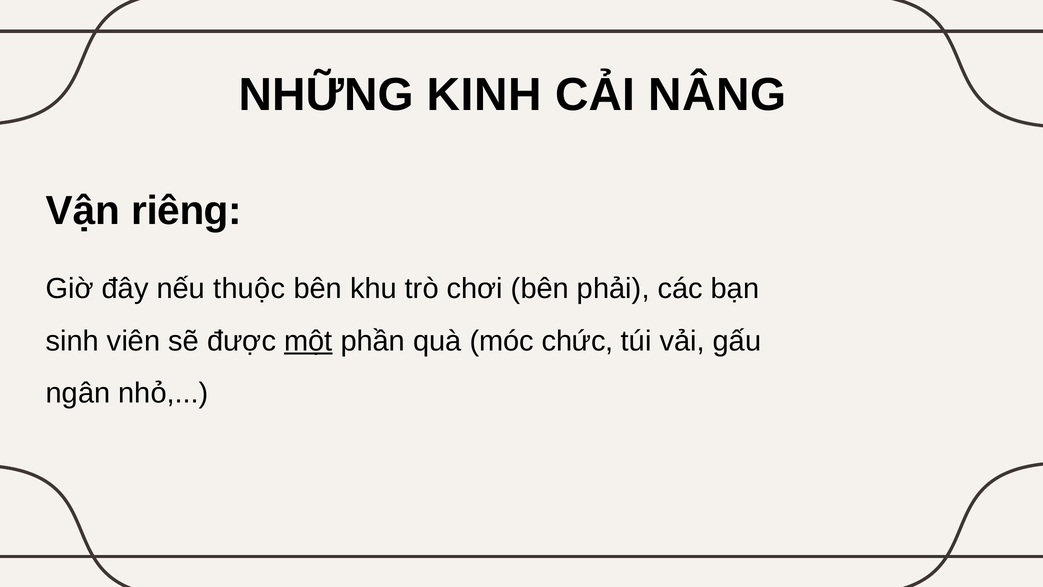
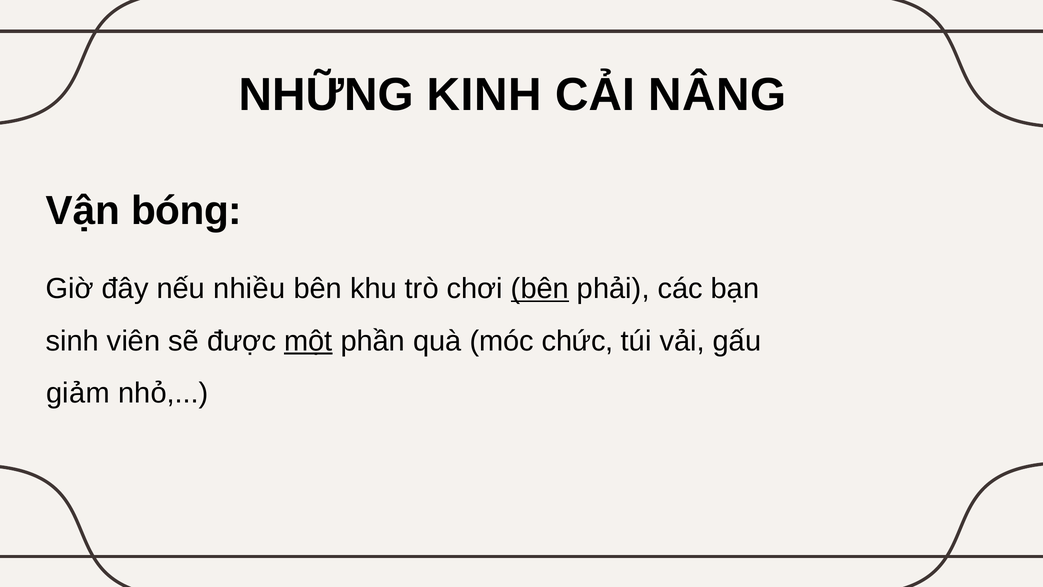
riêng: riêng -> bóng (187, 211)
thuộc: thuộc -> nhiều (249, 289)
bên underline: none -> present (540, 289)
ngân: ngân -> giảm (78, 393)
